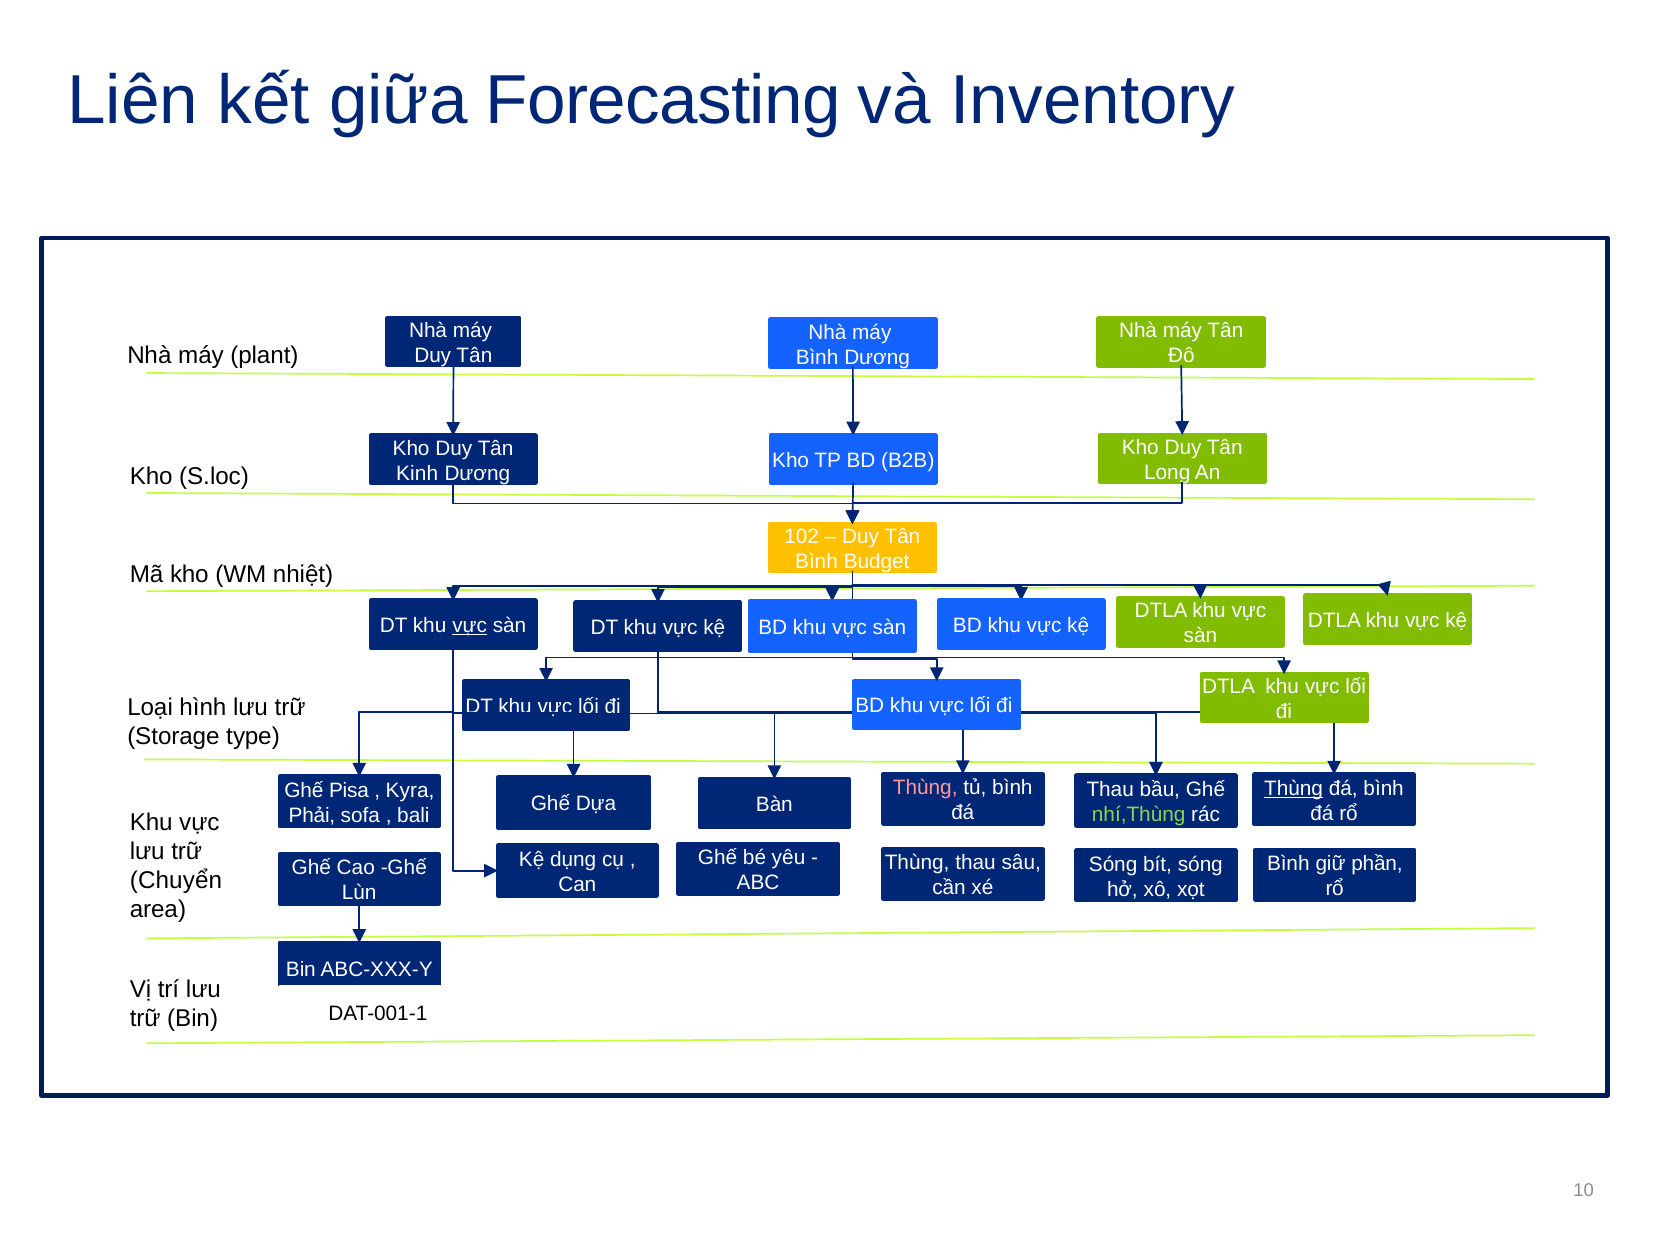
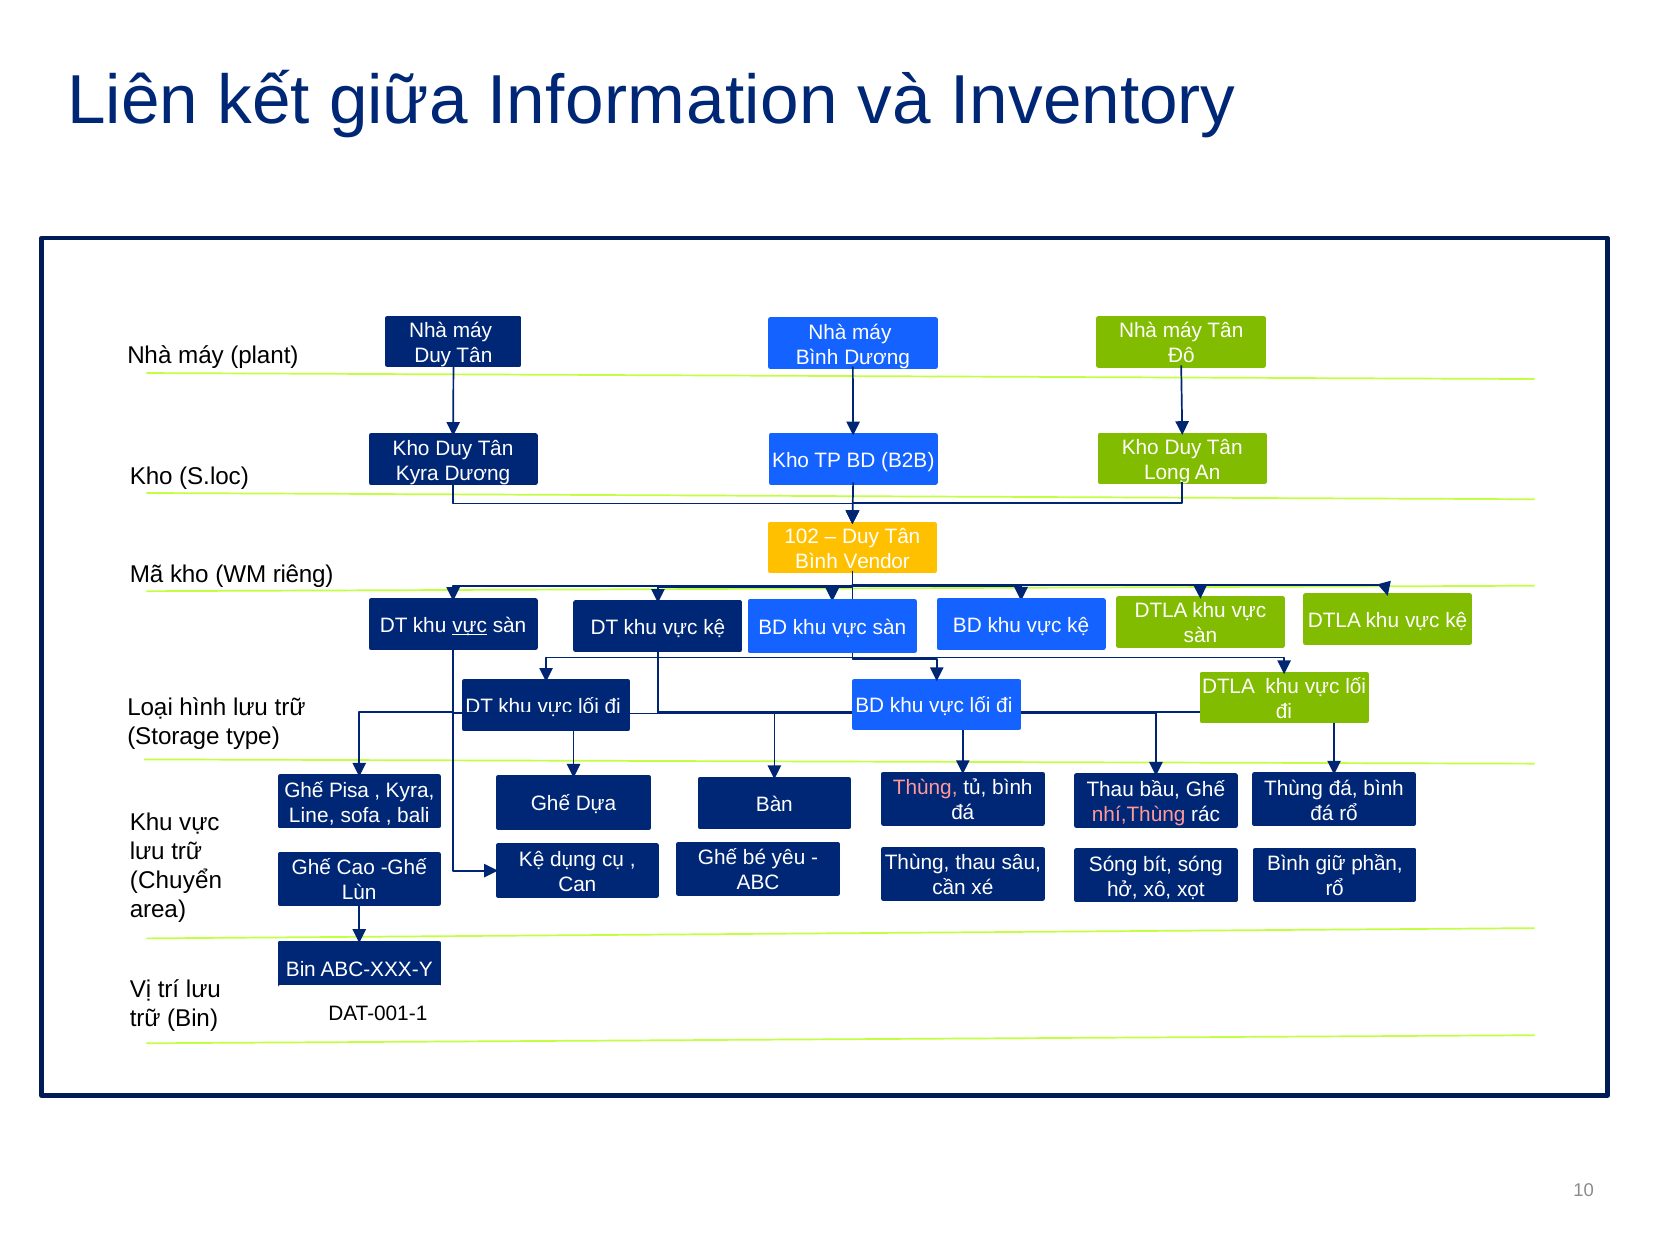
Forecasting: Forecasting -> Information (663, 100)
Kinh: Kinh -> Kyra (417, 473)
Budget: Budget -> Vendor (877, 561)
nhiệt: nhiệt -> riêng (303, 574)
Thùng underline: present -> none (1294, 788)
nhí,Thùng colour: light green -> pink (1139, 814)
Phải: Phải -> Line (312, 815)
